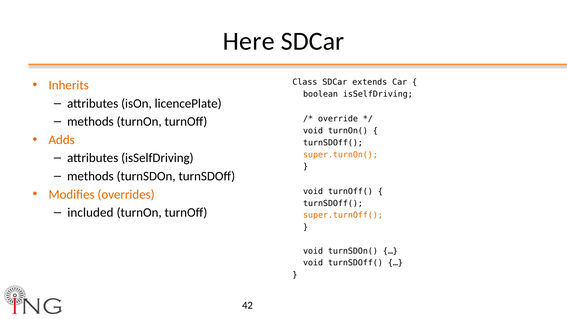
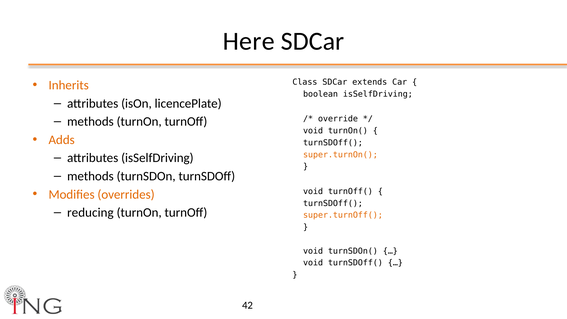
included: included -> reducing (90, 213)
